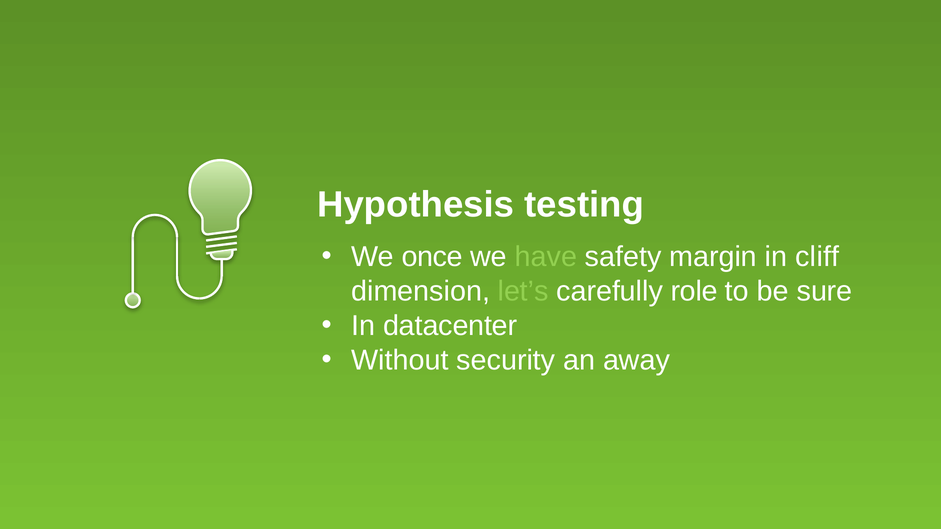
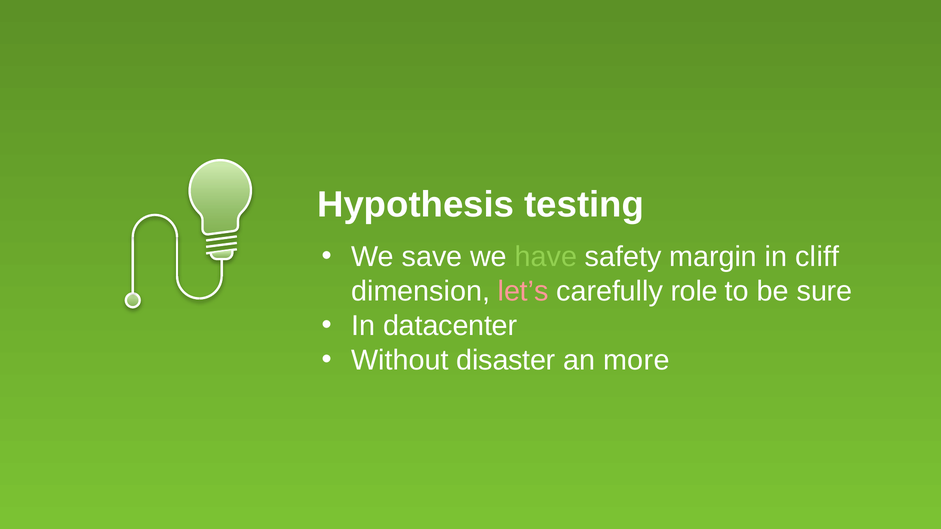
once: once -> save (432, 257)
let’s colour: light green -> pink (523, 291)
security: security -> disaster (506, 360)
away: away -> more (636, 360)
